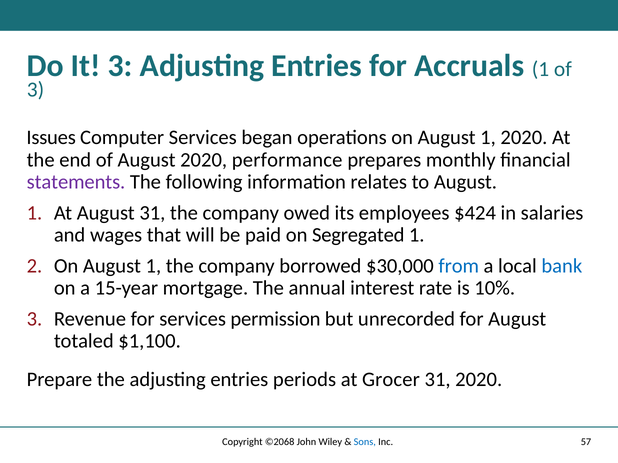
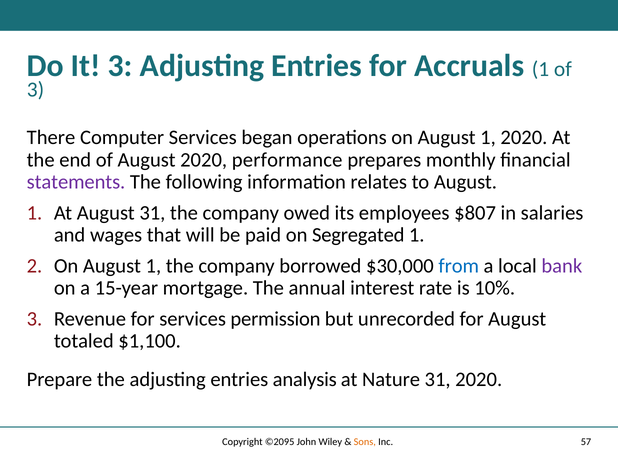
Issues: Issues -> There (51, 138)
$424: $424 -> $807 (475, 213)
bank colour: blue -> purple (562, 266)
periods: periods -> analysis (305, 380)
Grocer: Grocer -> Nature (391, 380)
©2068: ©2068 -> ©2095 (280, 443)
Sons colour: blue -> orange (365, 443)
